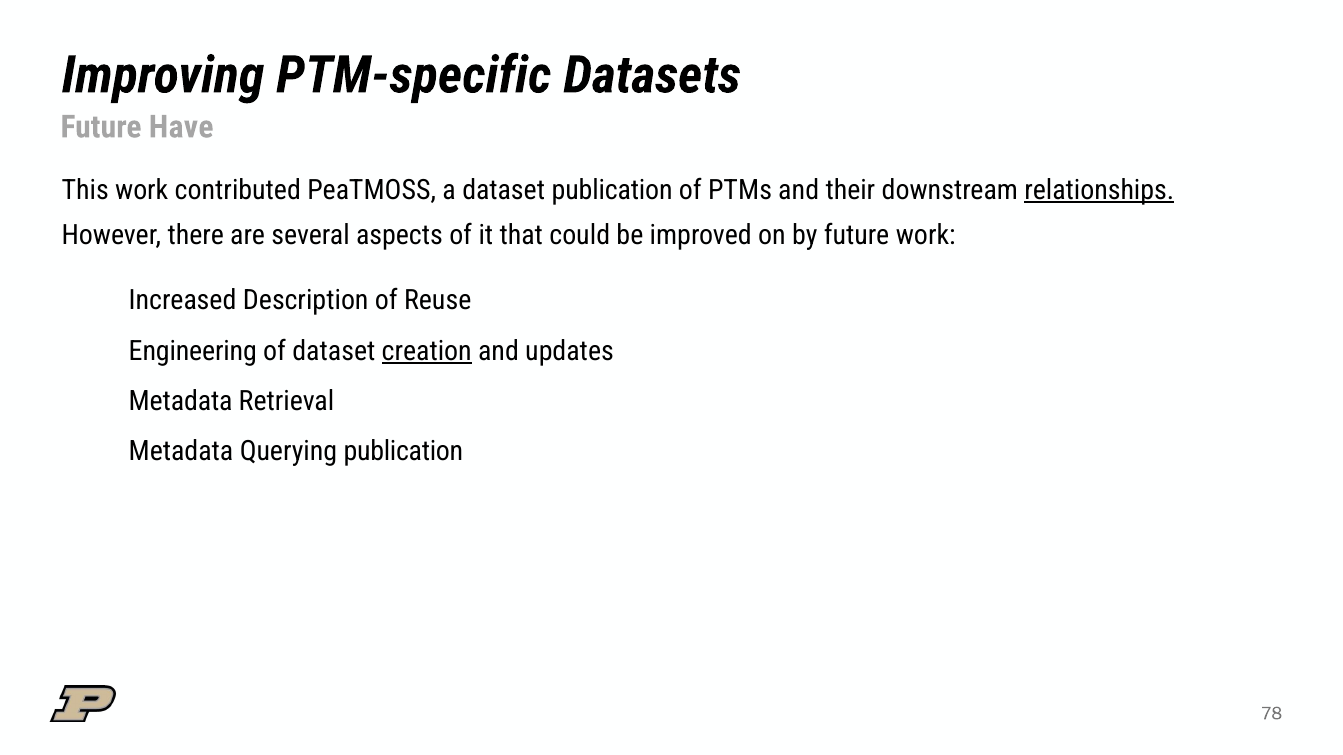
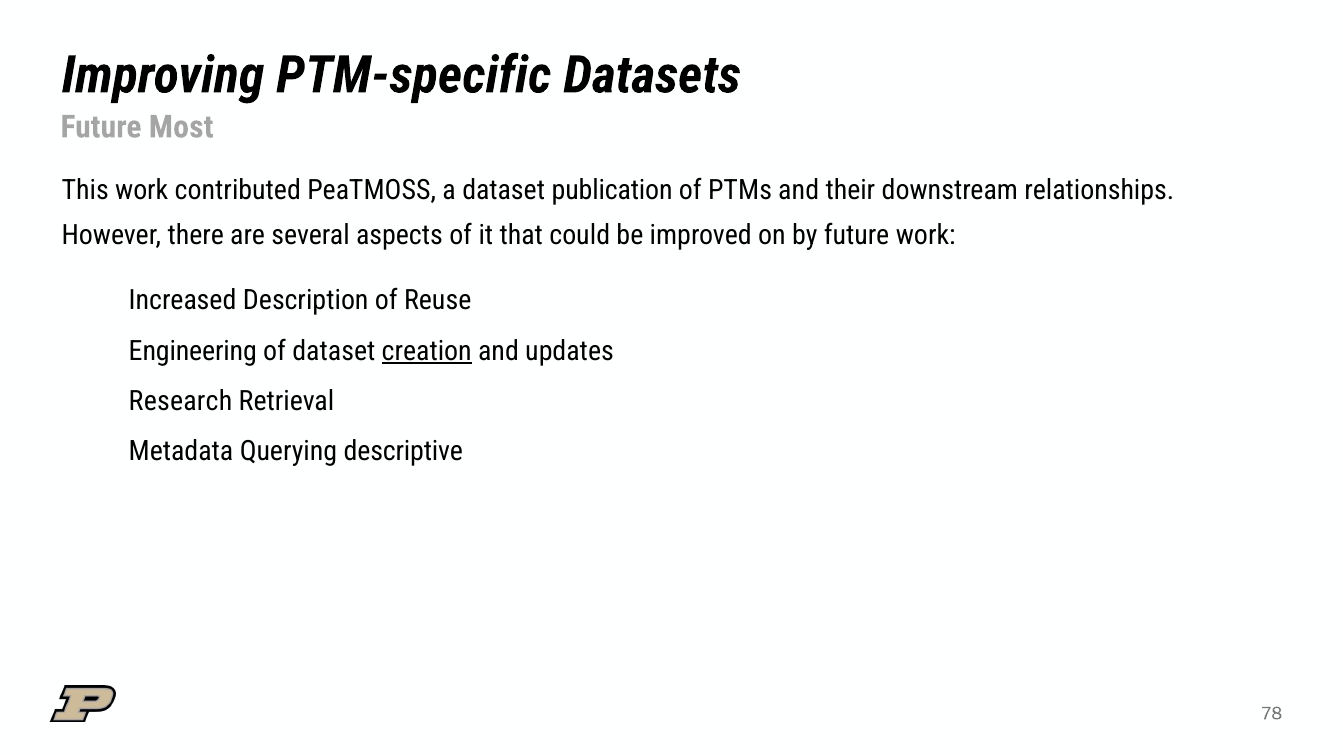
Have: Have -> Most (181, 127)
relationships underline: present -> none (1099, 190)
Metadata: Metadata -> Research (181, 401)
Querying publication: publication -> descriptive (403, 452)
